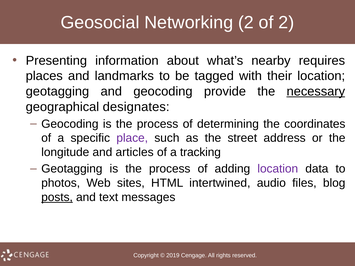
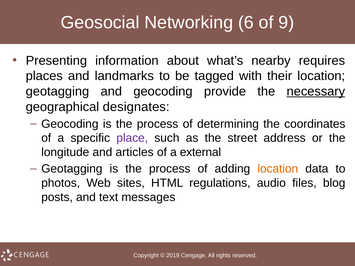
Networking 2: 2 -> 6 (246, 22)
of 2: 2 -> 9 (286, 22)
tracking: tracking -> external (200, 152)
location colour: purple -> orange (278, 169)
intertwined: intertwined -> regulations (220, 183)
posts underline: present -> none (57, 197)
